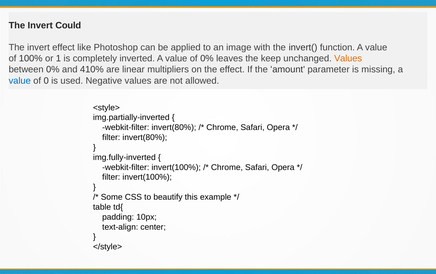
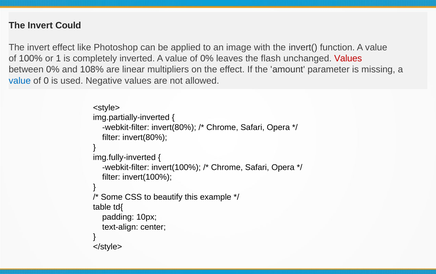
keep: keep -> flash (271, 59)
Values colour: orange -> red (348, 59)
410%: 410% -> 108% (92, 70)
